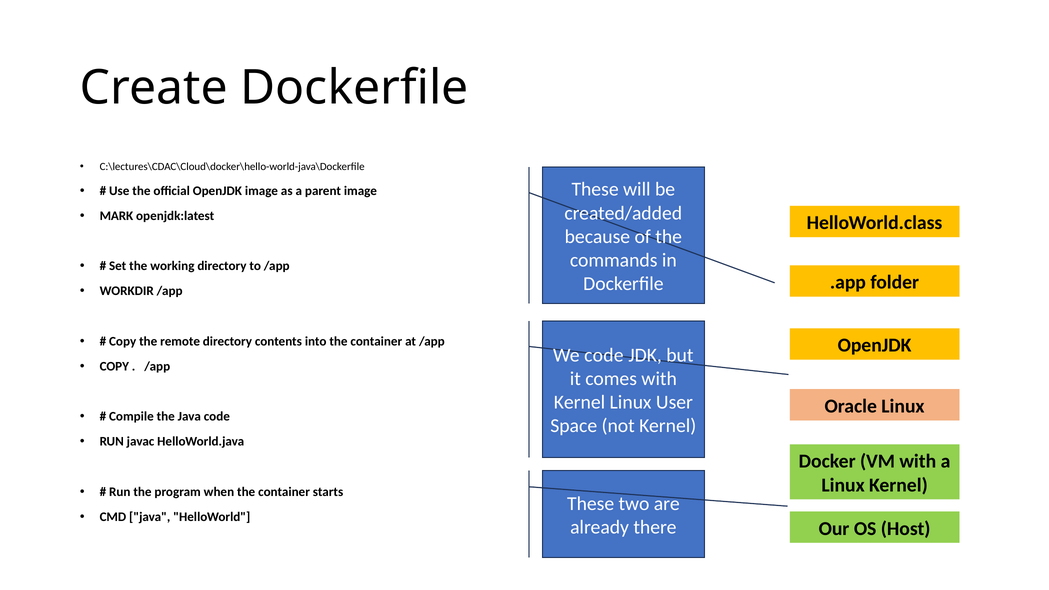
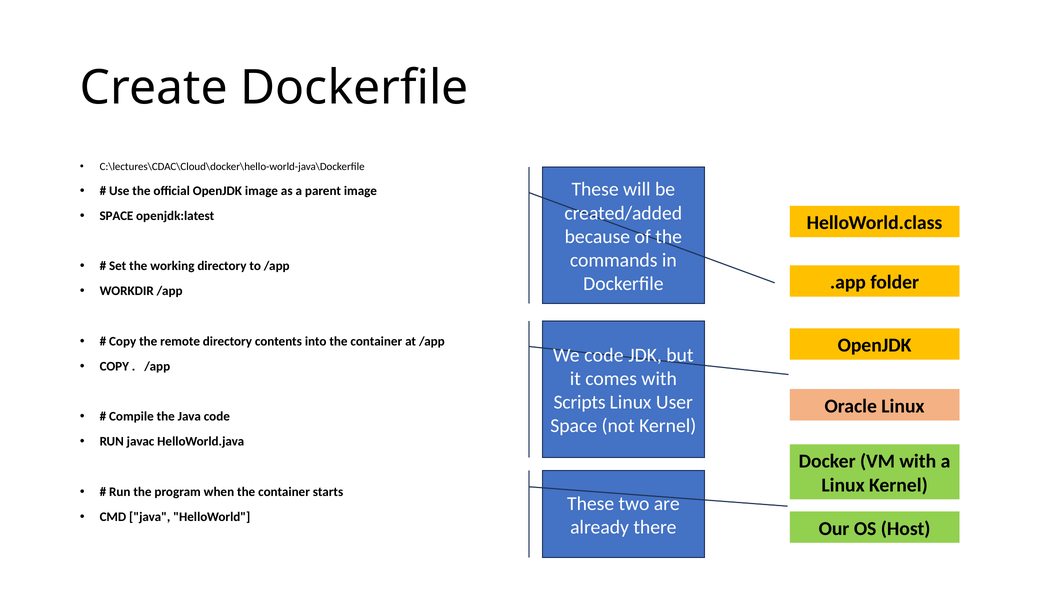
MARK: MARK -> SPACE (116, 216)
Kernel: Kernel -> Scripts (580, 402)
